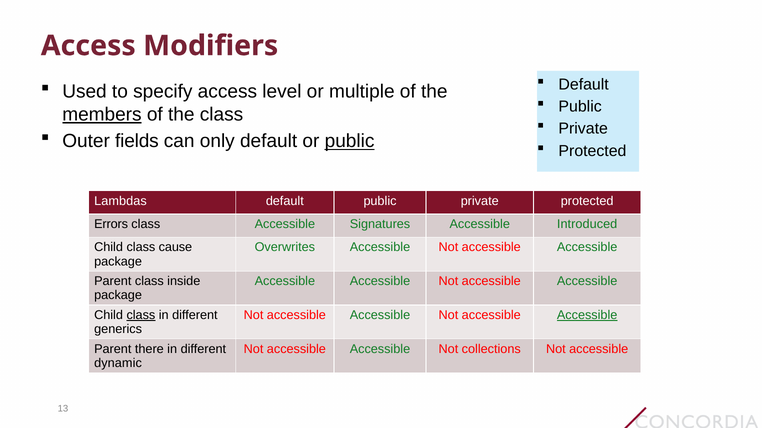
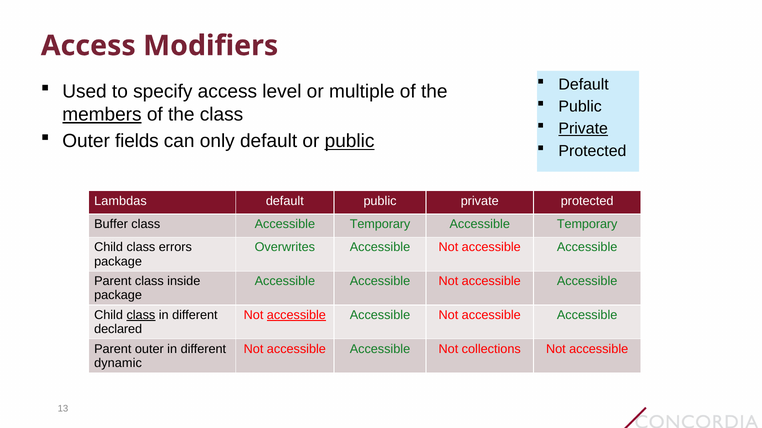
Private underline: none -> present (583, 129)
Errors: Errors -> Buffer (111, 224)
class Accessible Signatures: Signatures -> Temporary (380, 224)
Introduced: Introduced -> Temporary (587, 224)
cause: cause -> errors (175, 248)
accessible underline: none -> present (296, 316)
Accessible underline: present -> none (587, 316)
generics: generics -> declared (118, 330)
Parent there: there -> outer (149, 349)
